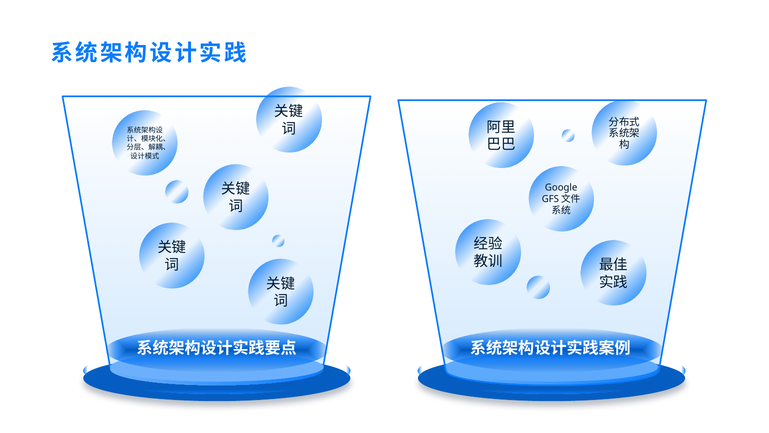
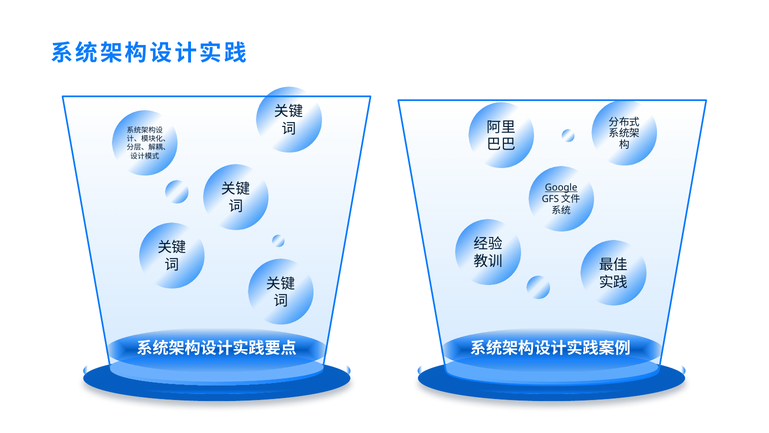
Google underline: none -> present (561, 187)
